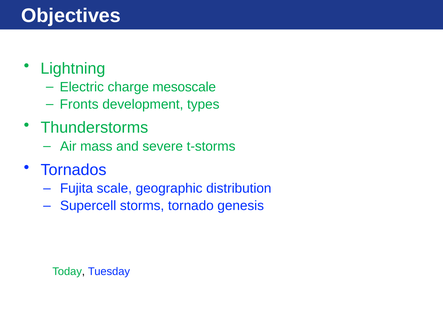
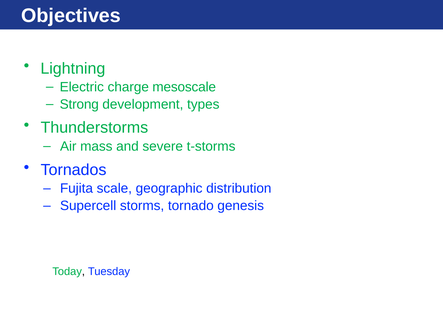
Fronts: Fronts -> Strong (79, 104)
